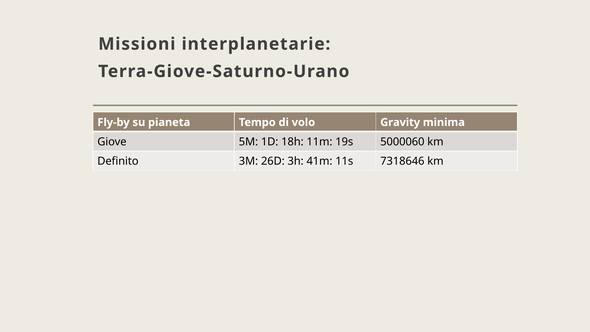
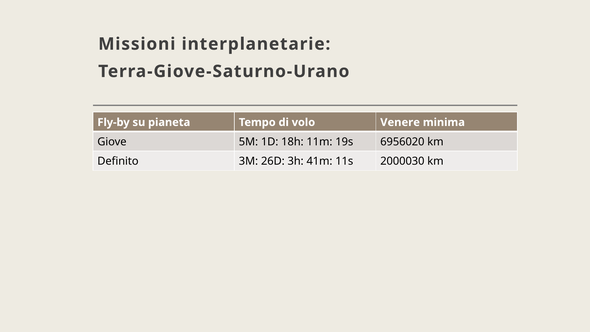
Gravity: Gravity -> Venere (400, 122)
5000060: 5000060 -> 6956020 (402, 142)
7318646: 7318646 -> 2000030 (402, 161)
